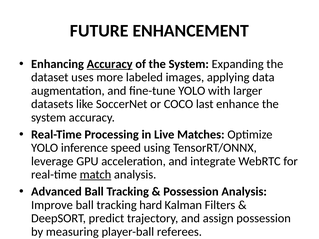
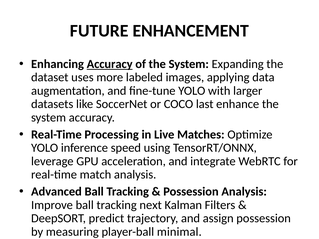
match underline: present -> none (95, 175)
hard: hard -> next (151, 205)
referees: referees -> minimal (179, 232)
